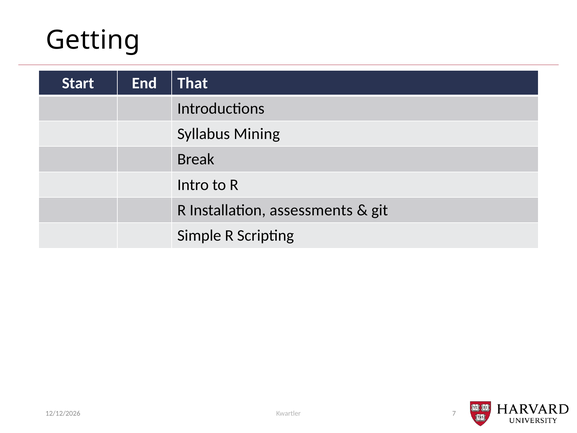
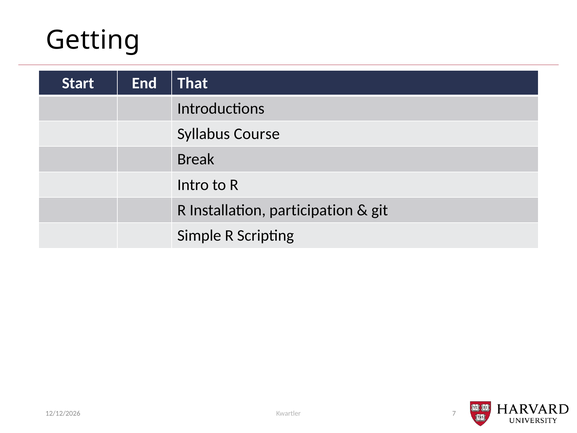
Mining: Mining -> Course (257, 134)
assessments: assessments -> participation (311, 210)
